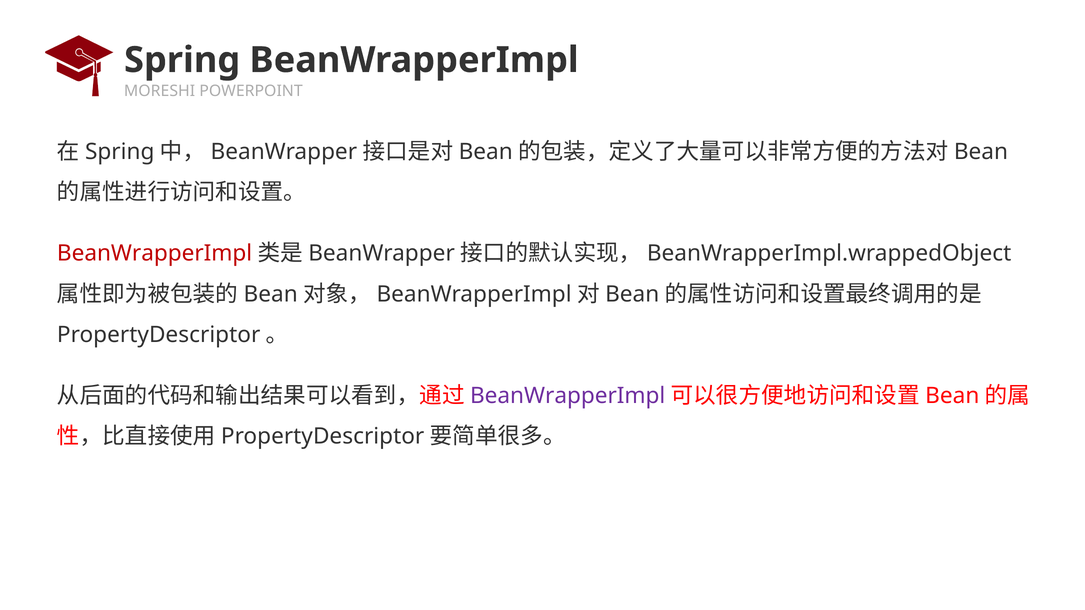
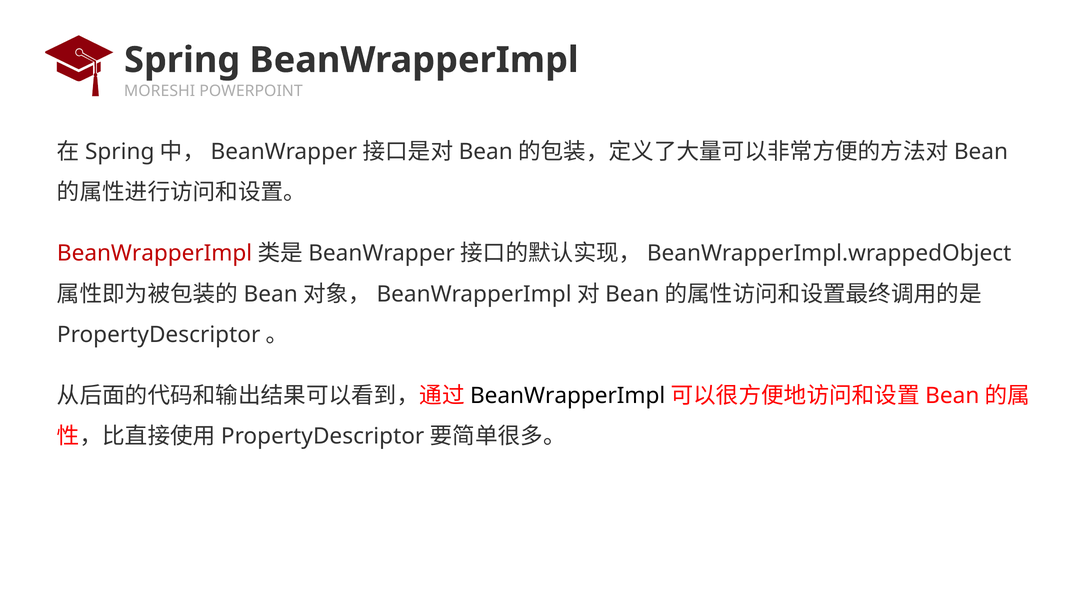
BeanWrapperImpl colour: purple -> black (568, 396)
